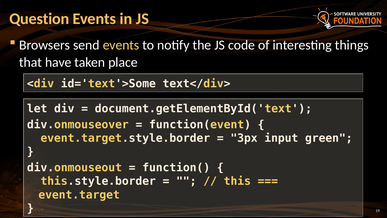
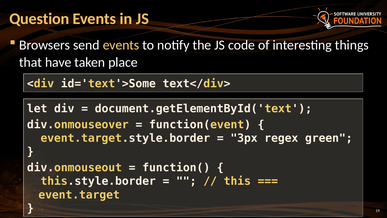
input: input -> regex (281, 138)
